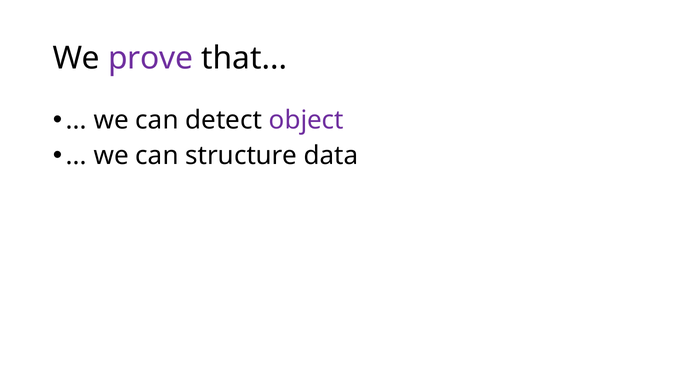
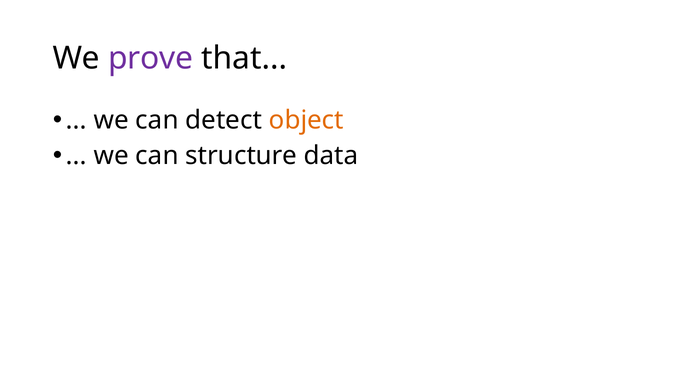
object colour: purple -> orange (306, 120)
